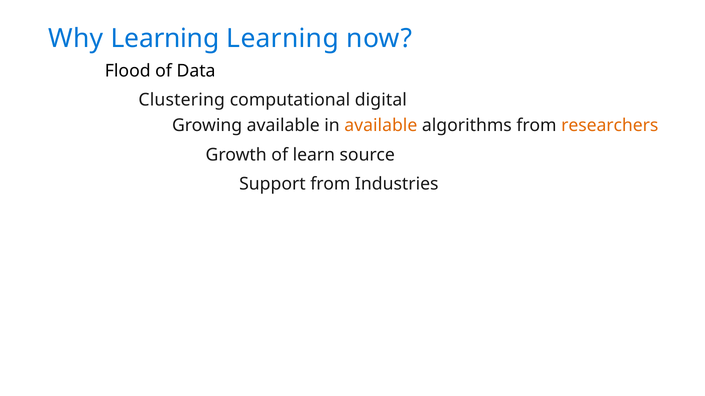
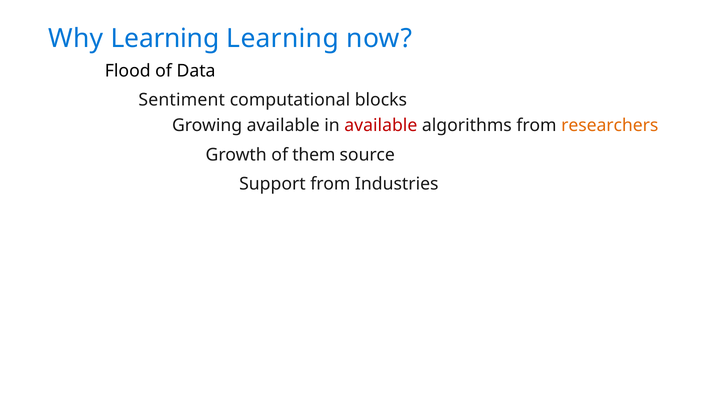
Clustering: Clustering -> Sentiment (182, 100)
digital: digital -> blocks (381, 100)
available colour: orange -> red (381, 126)
learn: learn -> them (314, 155)
